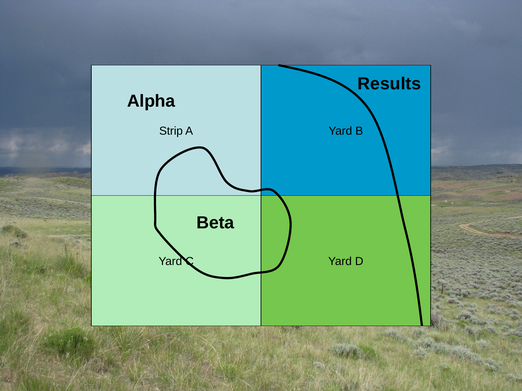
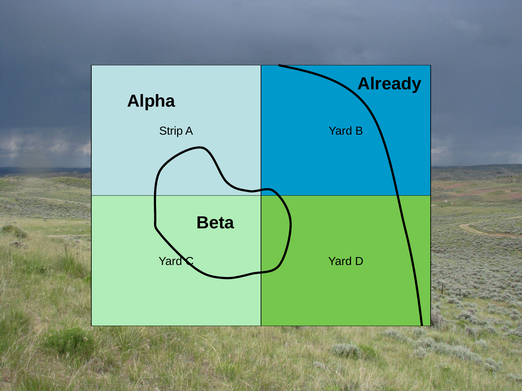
Results: Results -> Already (390, 84)
